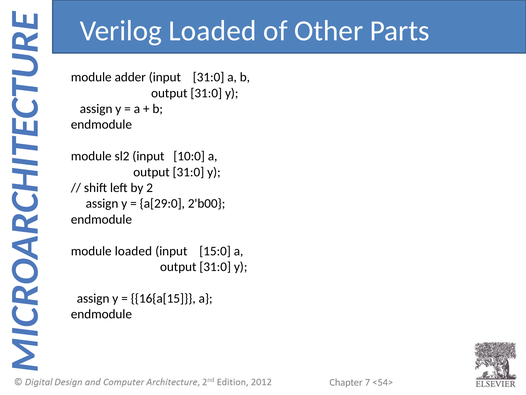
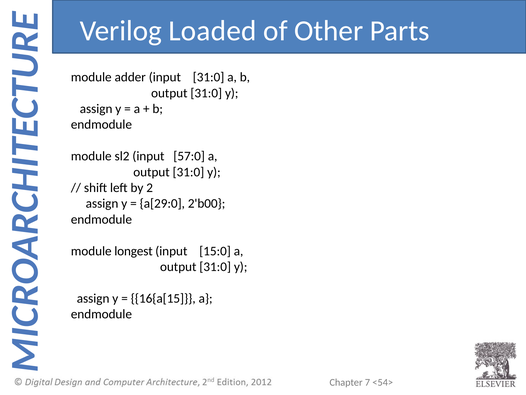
10:0: 10:0 -> 57:0 (189, 156)
module loaded: loaded -> longest (134, 251)
